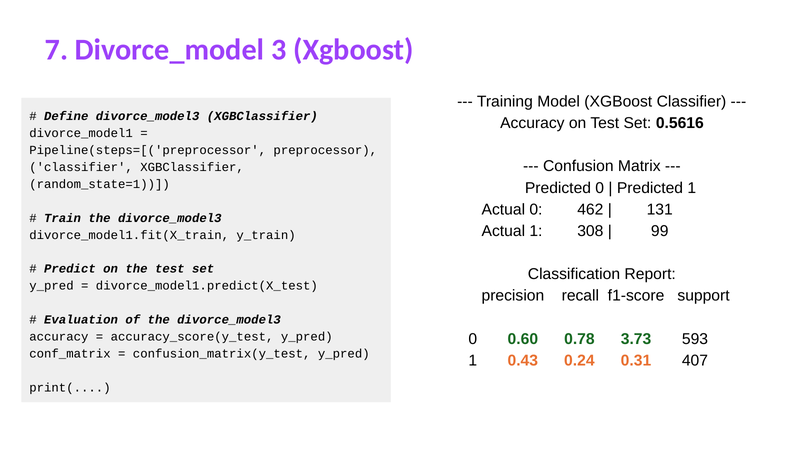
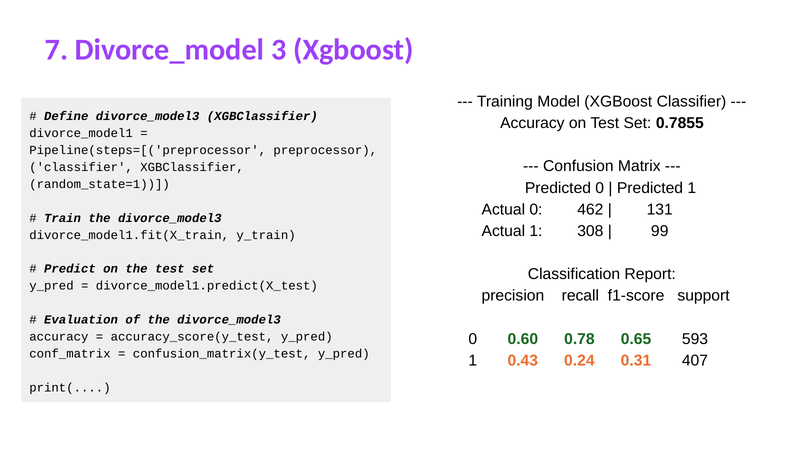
0.5616: 0.5616 -> 0.7855 (680, 123)
3.73: 3.73 -> 0.65 (636, 339)
